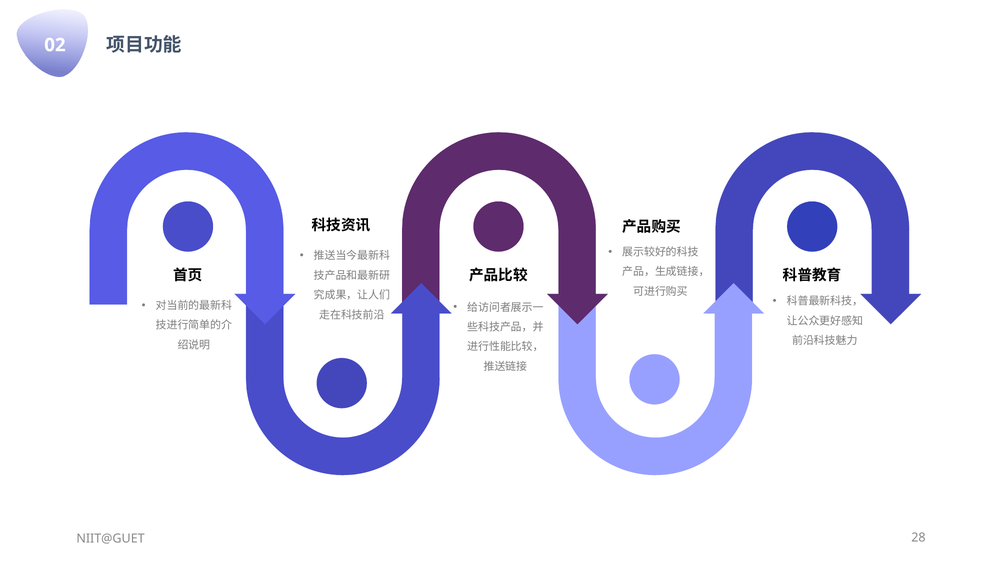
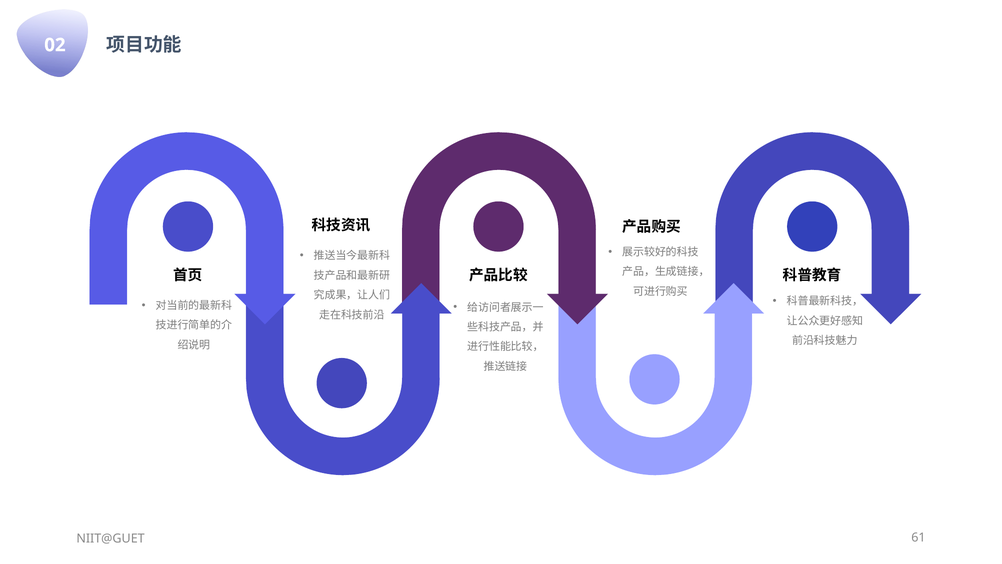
28: 28 -> 61 (918, 537)
